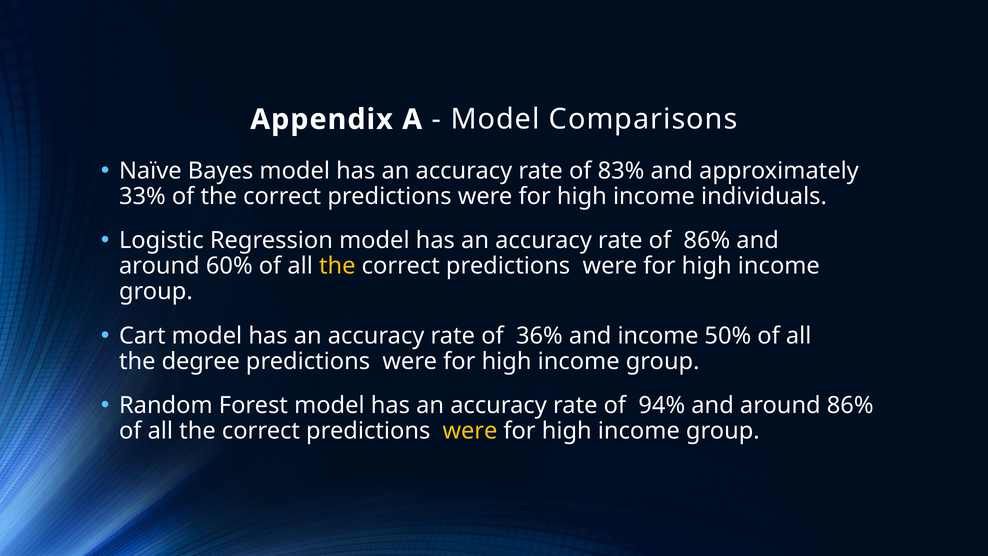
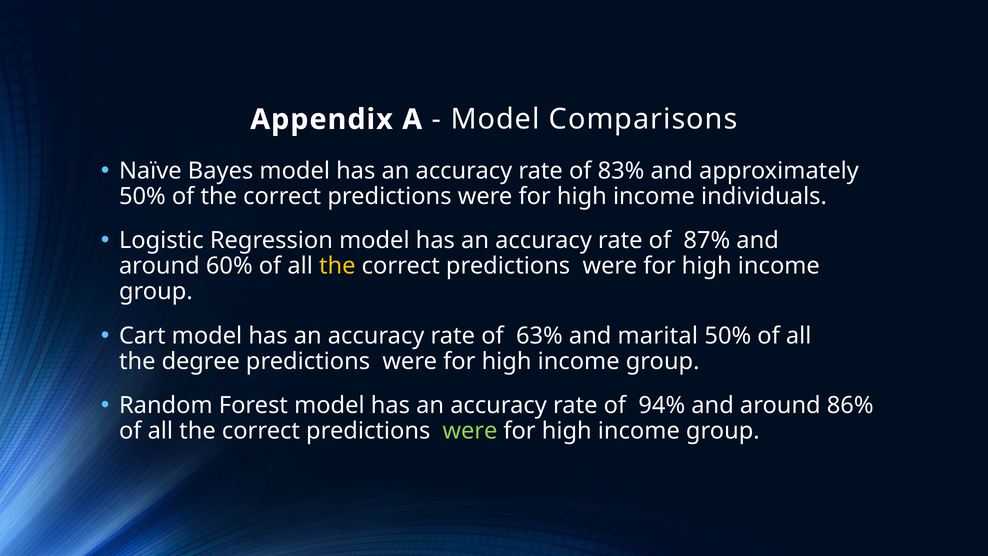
33%: 33% -> 50% (142, 196)
of 86%: 86% -> 87% (707, 240)
36%: 36% -> 63% (539, 336)
and income: income -> marital (658, 336)
were colour: yellow -> light green (470, 431)
